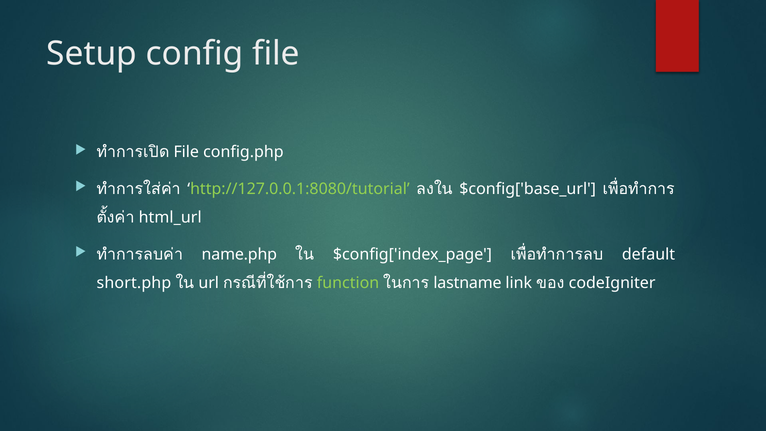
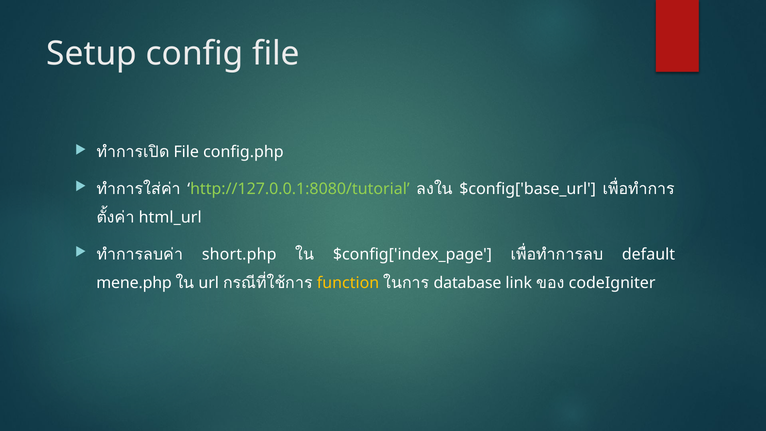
name.php: name.php -> short.php (239, 254)
short.php: short.php -> mene.php (134, 283)
function colour: light green -> yellow (348, 283)
lastname: lastname -> database (467, 283)
